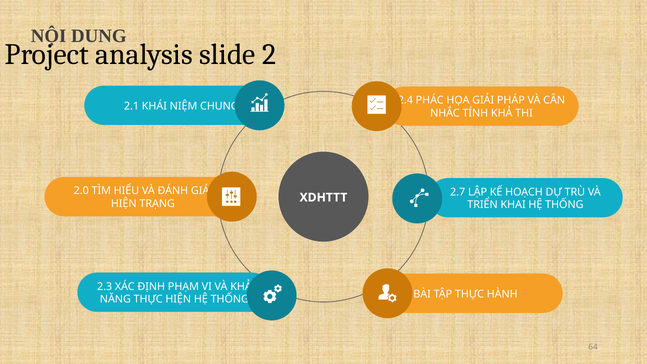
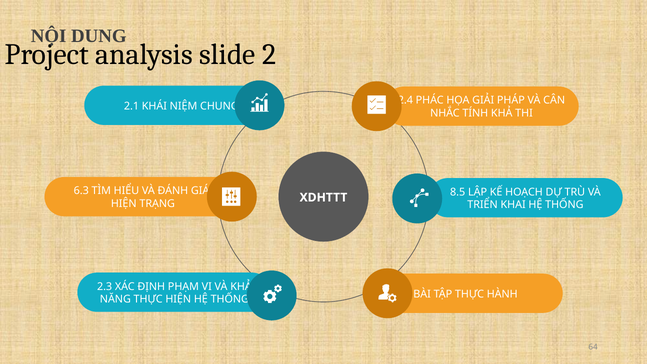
2.0: 2.0 -> 6.3 (81, 191)
2.7: 2.7 -> 8.5 (458, 192)
